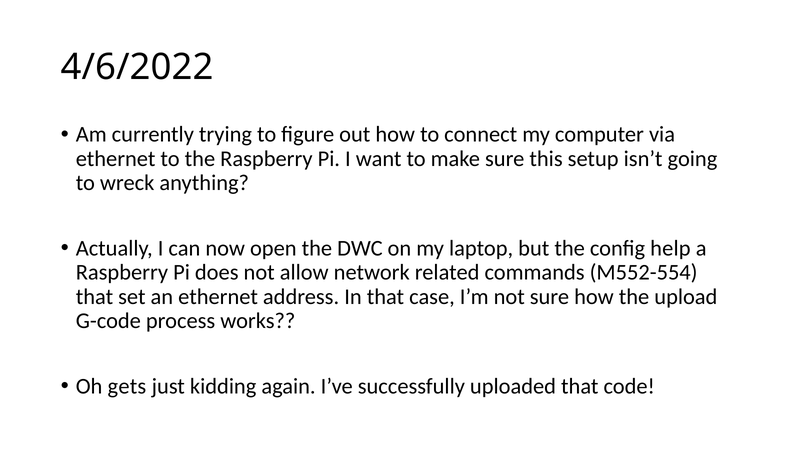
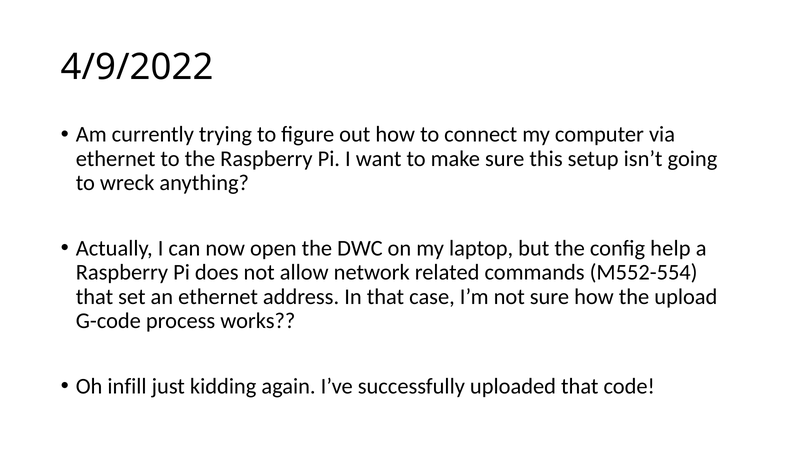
4/6/2022: 4/6/2022 -> 4/9/2022 (137, 67)
gets: gets -> infill (127, 386)
